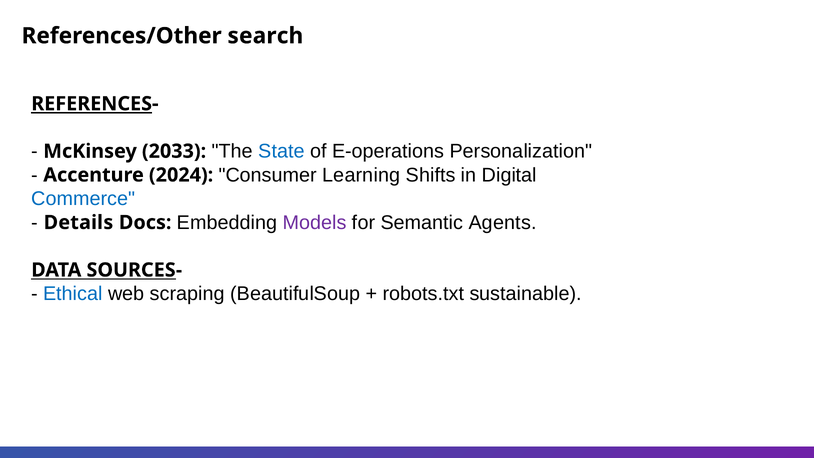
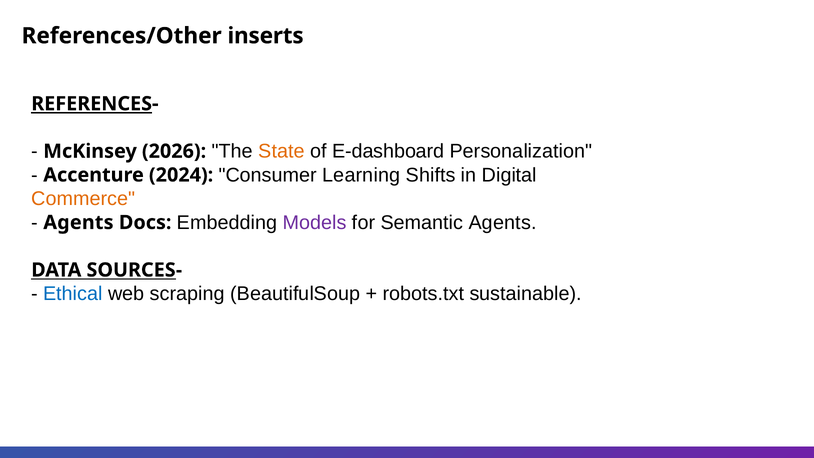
search: search -> inserts (266, 36)
2033: 2033 -> 2026 (174, 151)
State colour: blue -> orange (281, 151)
E-operations: E-operations -> E-dashboard (388, 151)
Commerce colour: blue -> orange (83, 199)
Details: Details -> Agents (78, 222)
